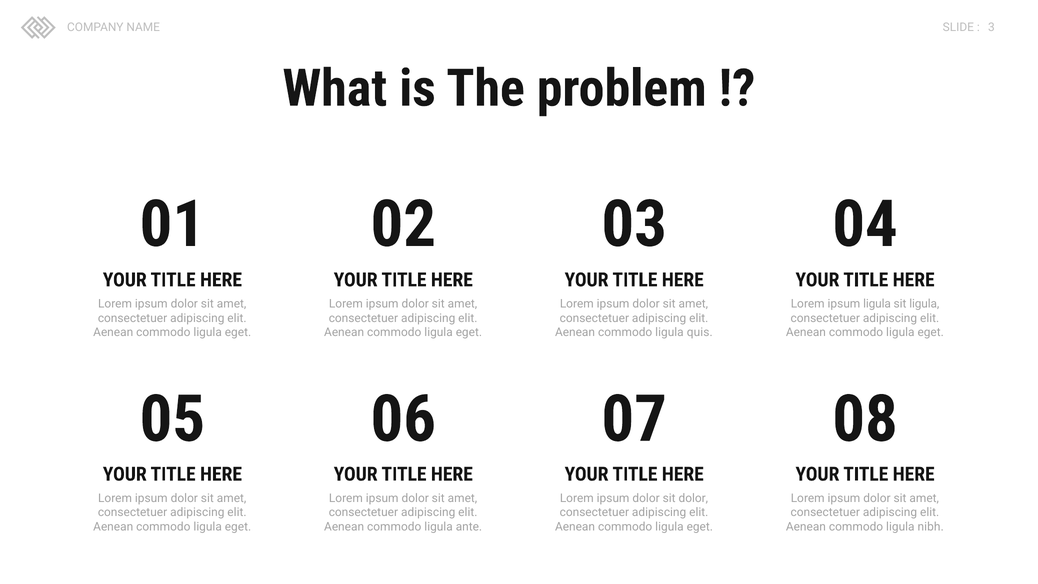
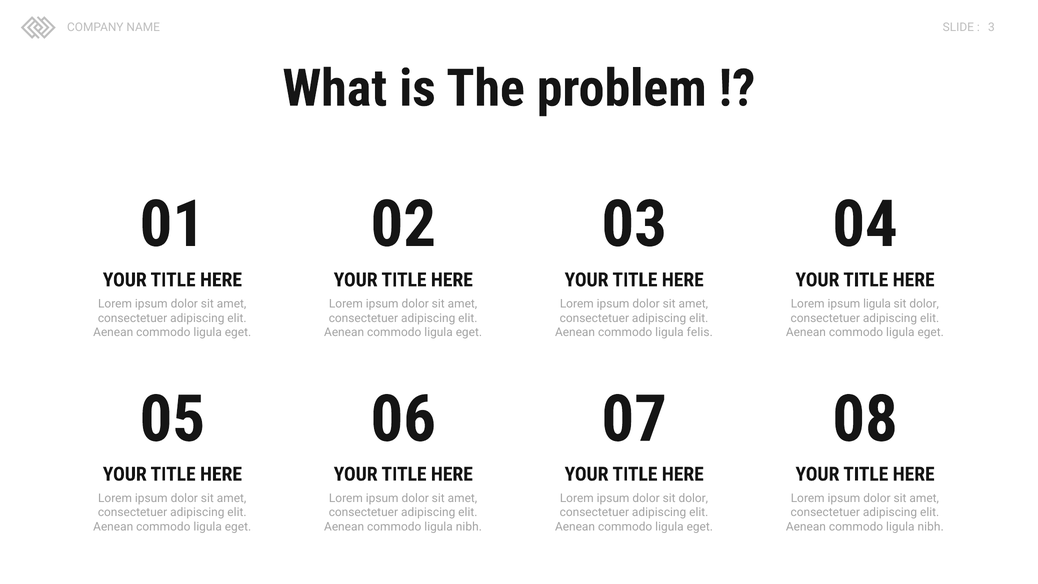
ligula: ligula -> dolor (924, 304)
quis: quis -> felis (700, 332)
ante: ante -> nibh (469, 527)
